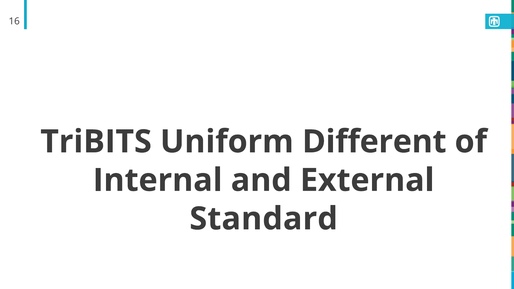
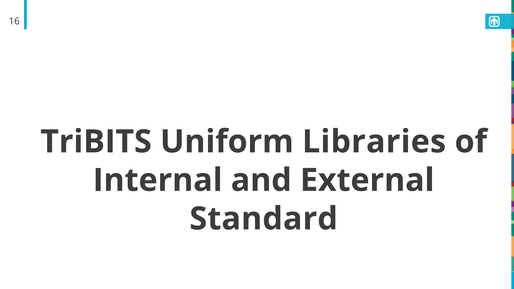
Different: Different -> Libraries (374, 142)
